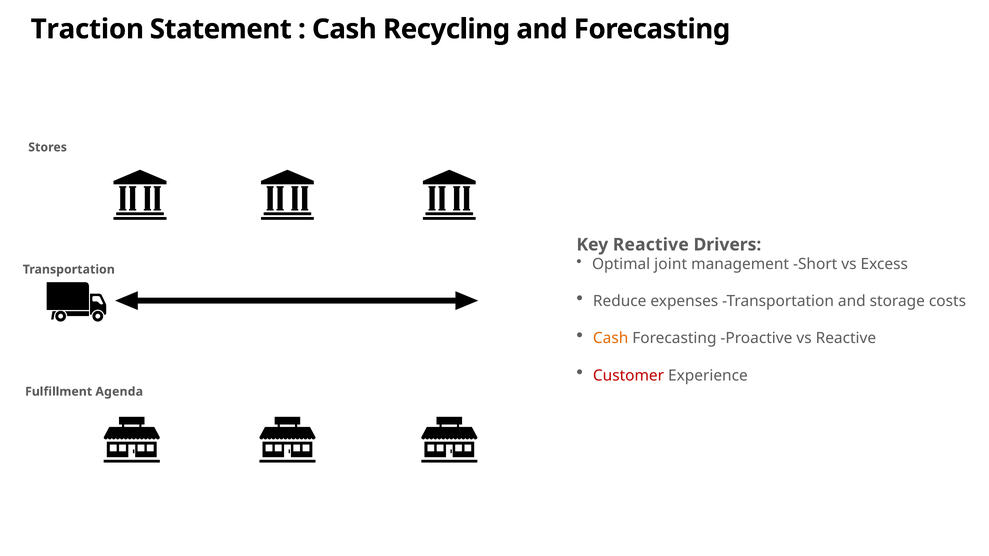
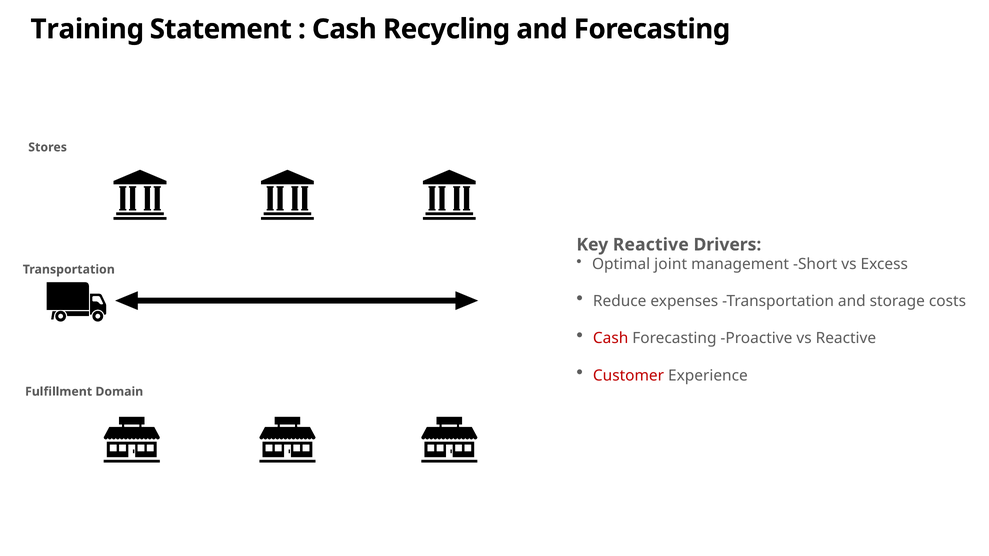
Traction: Traction -> Training (87, 29)
Cash colour: orange -> red (611, 339)
Agenda: Agenda -> Domain (119, 392)
